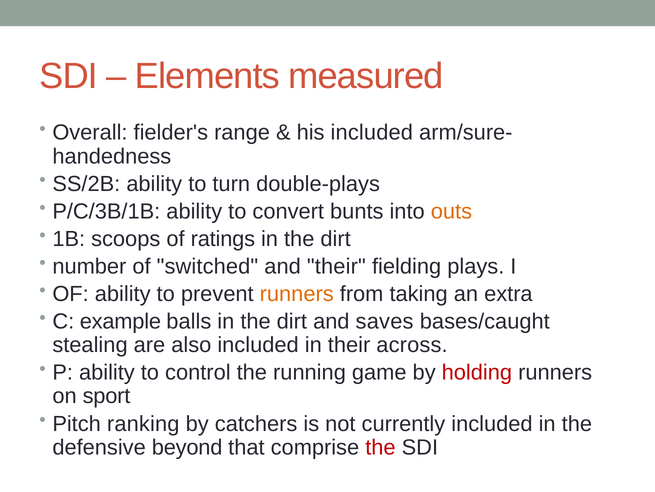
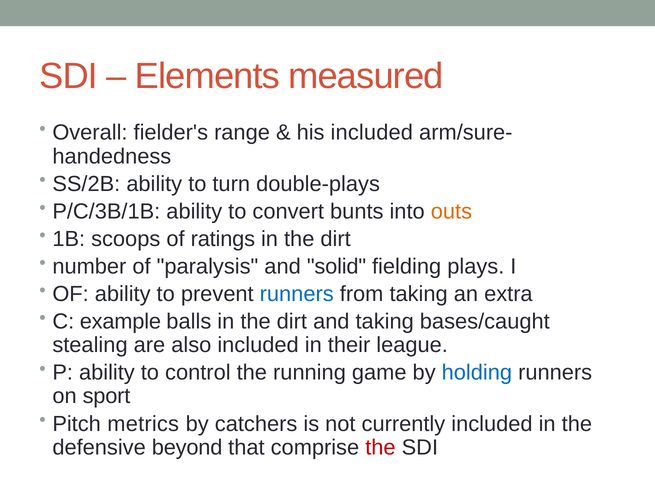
switched: switched -> paralysis (208, 266)
and their: their -> solid (337, 266)
runners colour: orange -> blue (297, 294)
and saves: saves -> taking (385, 321)
across: across -> league (412, 345)
holding colour: red -> blue (477, 372)
ranking: ranking -> metrics (143, 423)
